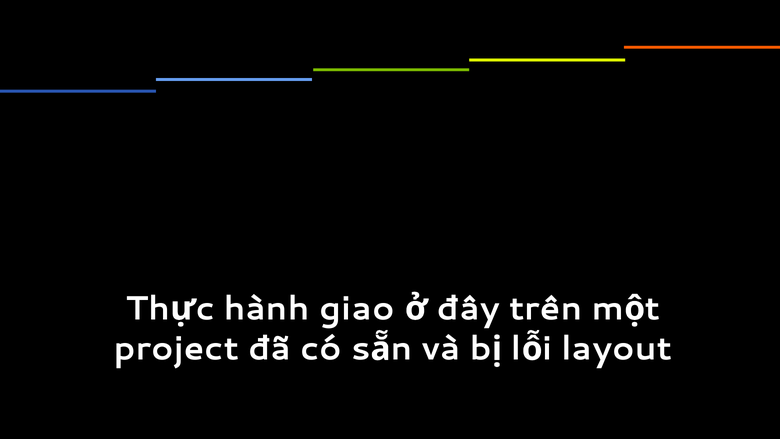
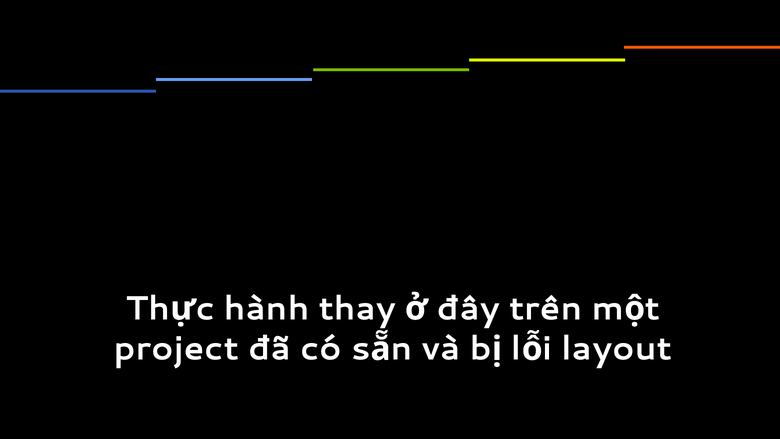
giao: giao -> thay (357, 308)
